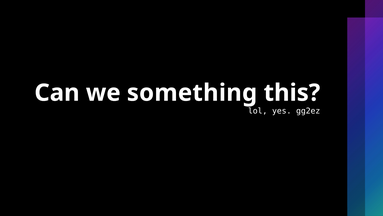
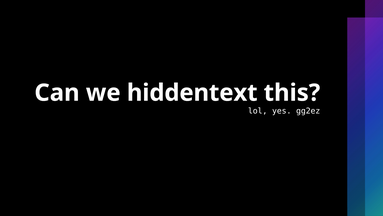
something: something -> hiddentext (192, 93)
